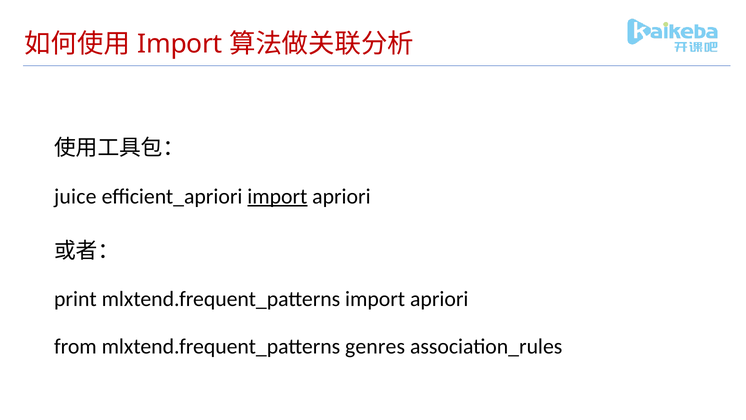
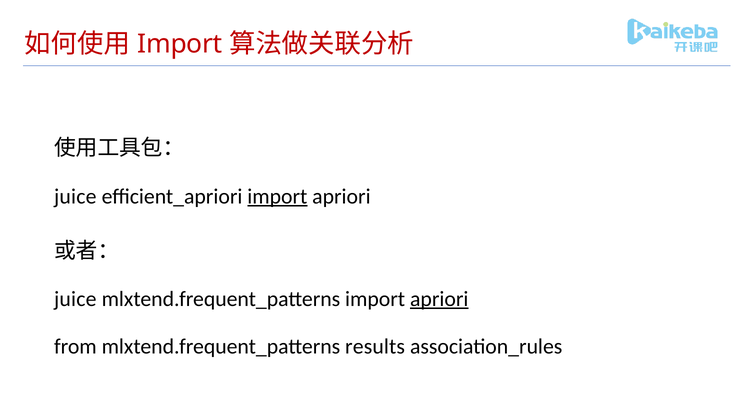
print: print -> juice (75, 299)
apriori underline: none -> present (439, 299)
genres: genres -> results (375, 346)
